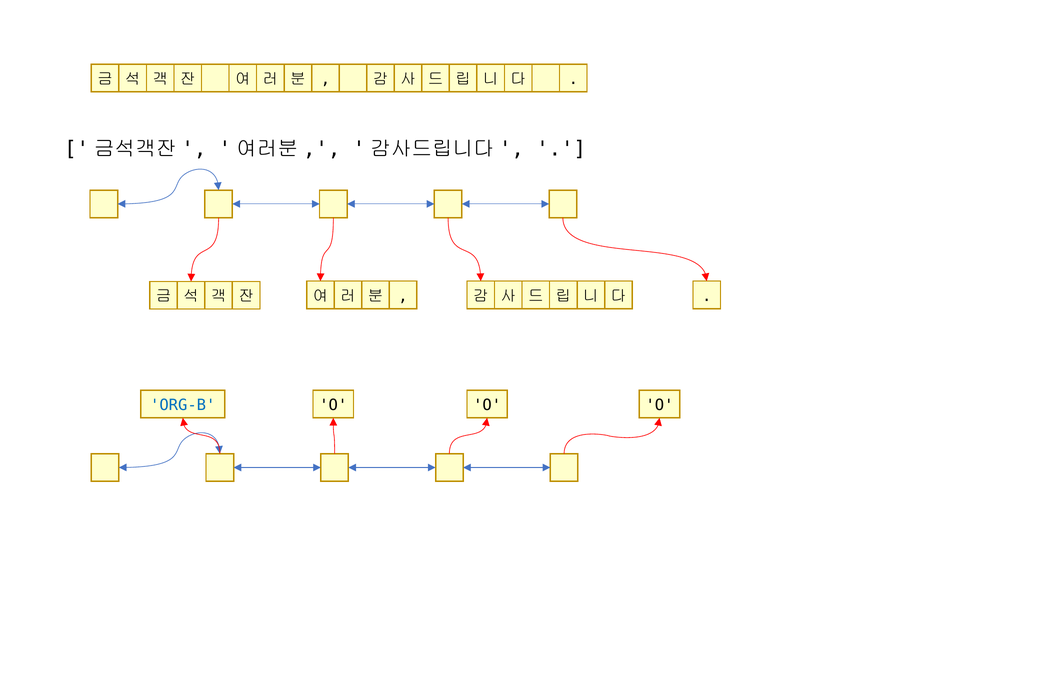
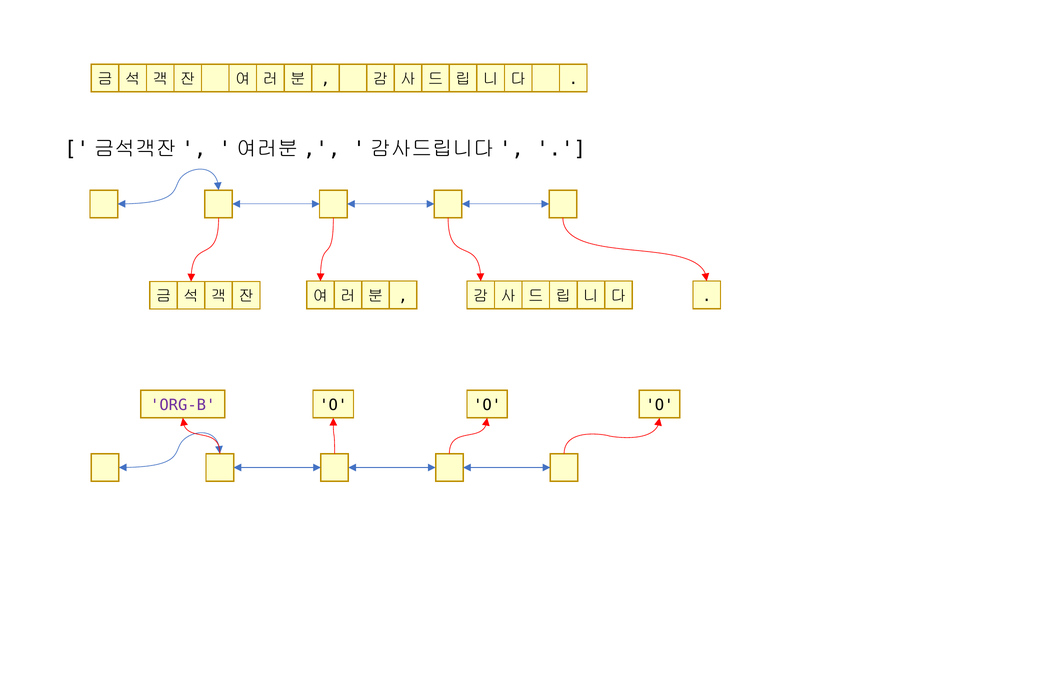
ORG-B colour: blue -> purple (183, 405)
